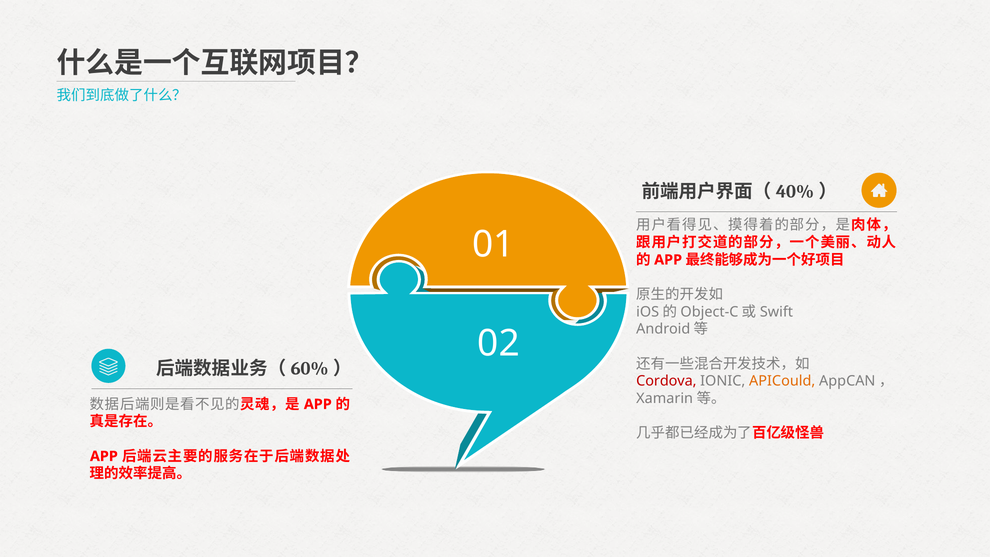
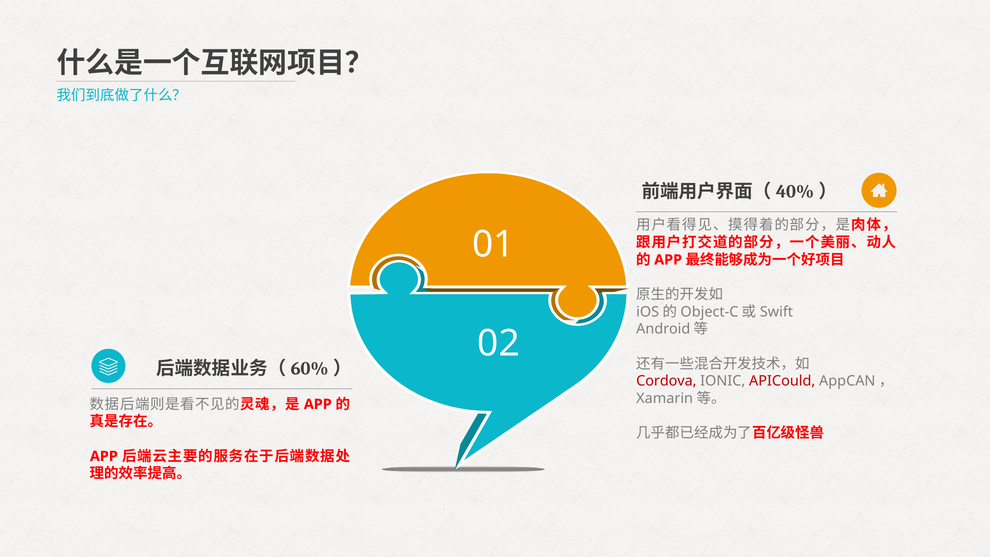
APICould colour: orange -> red (782, 381)
